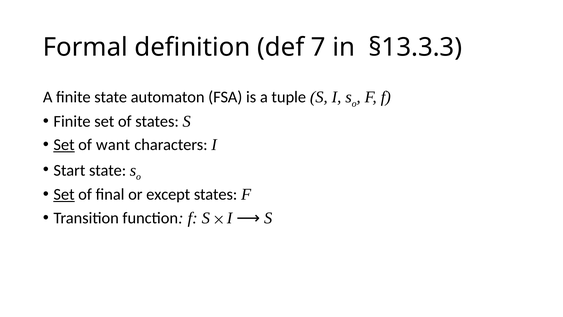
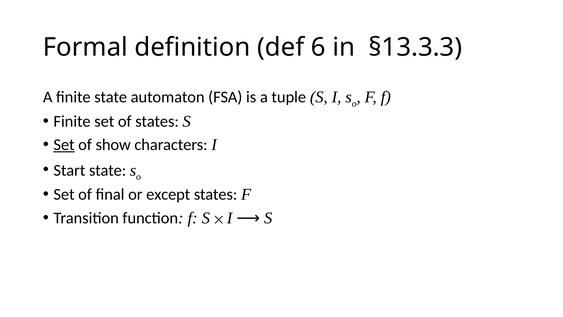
7: 7 -> 6 (318, 47)
want: want -> show (113, 145)
Set underline: present -> none (64, 194)
